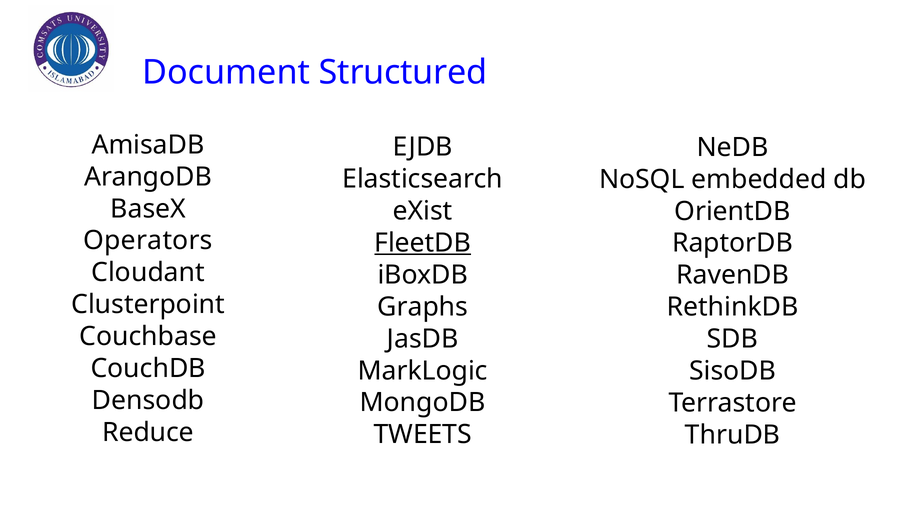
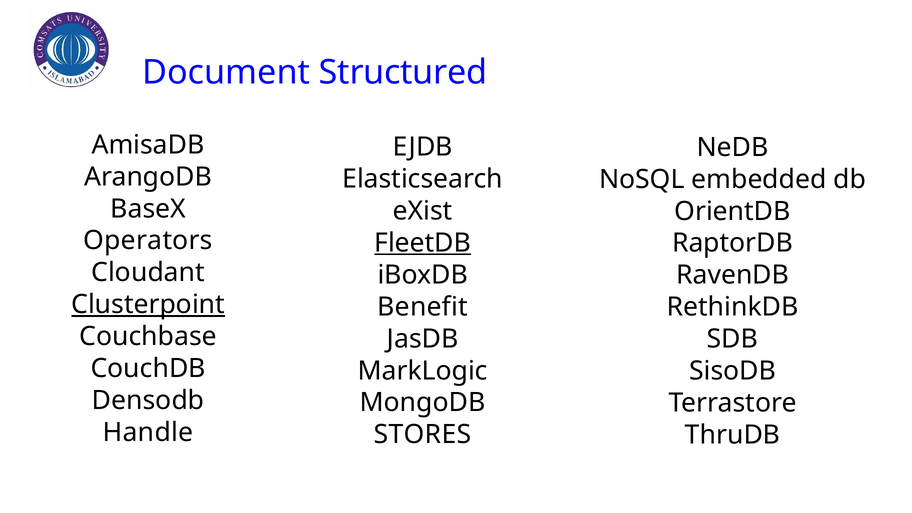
Clusterpoint underline: none -> present (148, 305)
Graphs: Graphs -> Benefit (423, 307)
Reduce: Reduce -> Handle (148, 432)
TWEETS: TWEETS -> STORES (423, 435)
